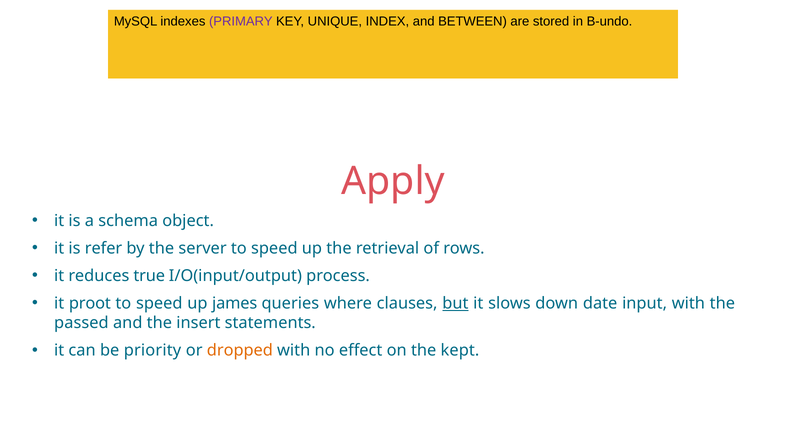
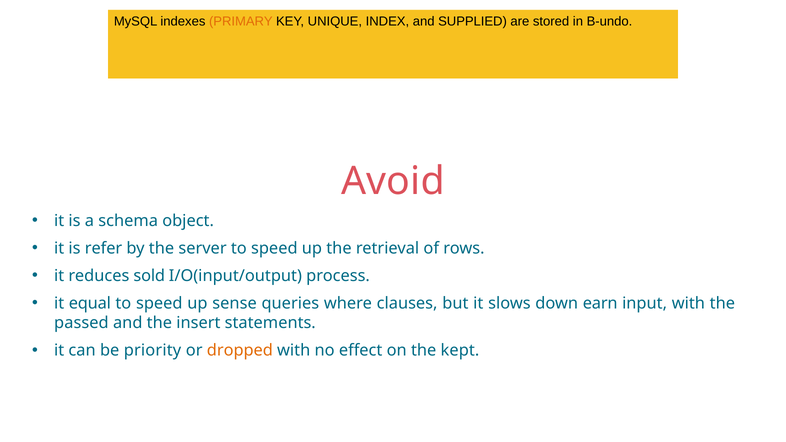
PRIMARY colour: purple -> orange (241, 21)
BETWEEN: BETWEEN -> SUPPLIED (473, 21)
Apply: Apply -> Avoid (393, 182)
true: true -> sold (149, 276)
proot: proot -> equal (90, 303)
james: james -> sense (235, 303)
but underline: present -> none (455, 303)
date: date -> earn (600, 303)
